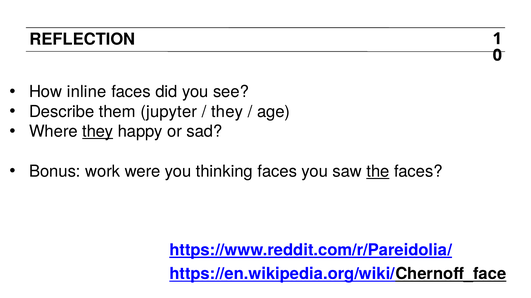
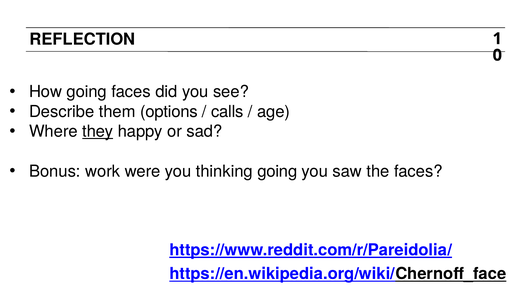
How inline: inline -> going (87, 92)
jupyter: jupyter -> options (169, 112)
they: they -> calls (227, 112)
thinking faces: faces -> going (277, 171)
the underline: present -> none (378, 171)
